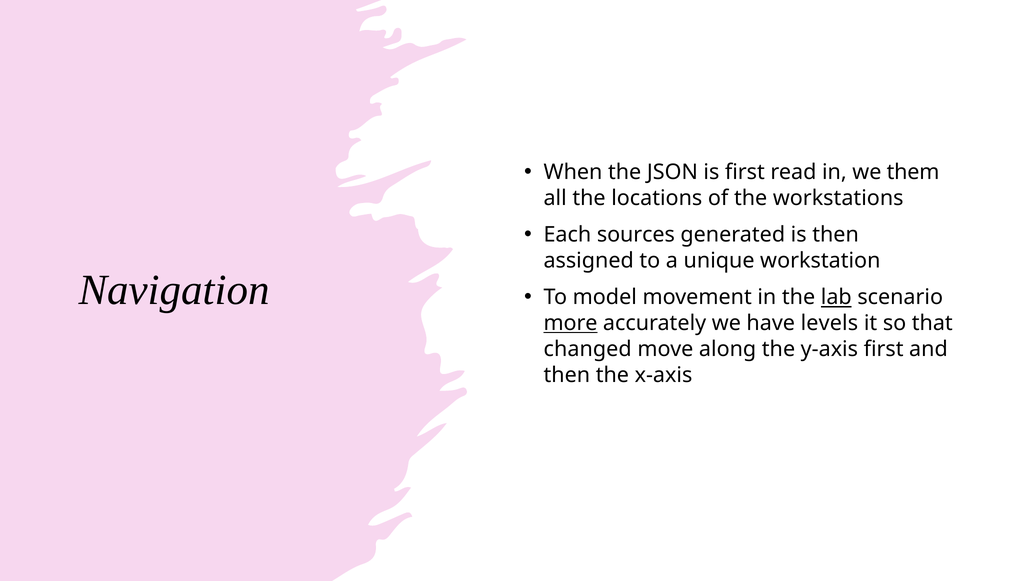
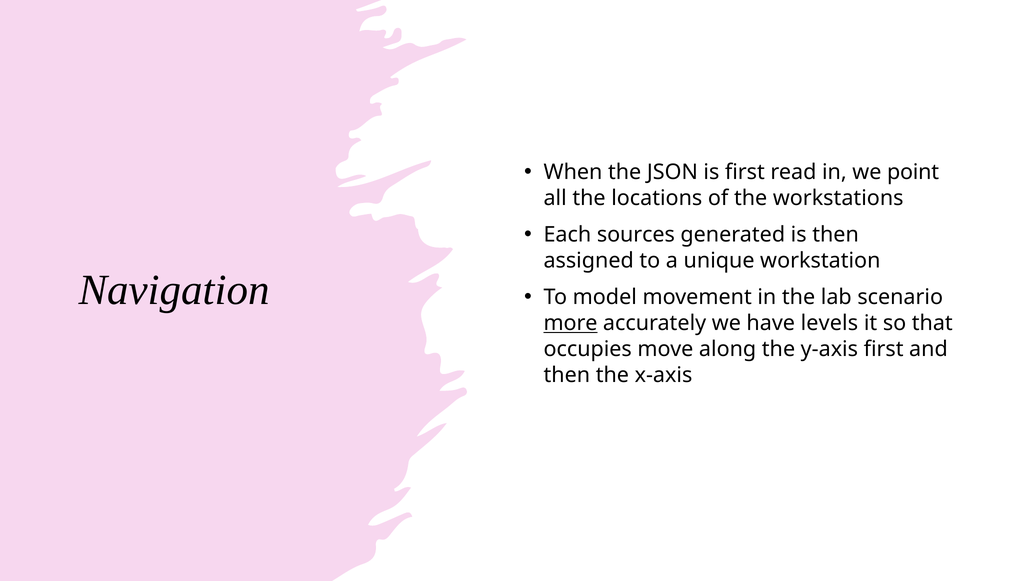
them: them -> point (913, 172)
lab underline: present -> none (836, 297)
changed: changed -> occupies (588, 349)
